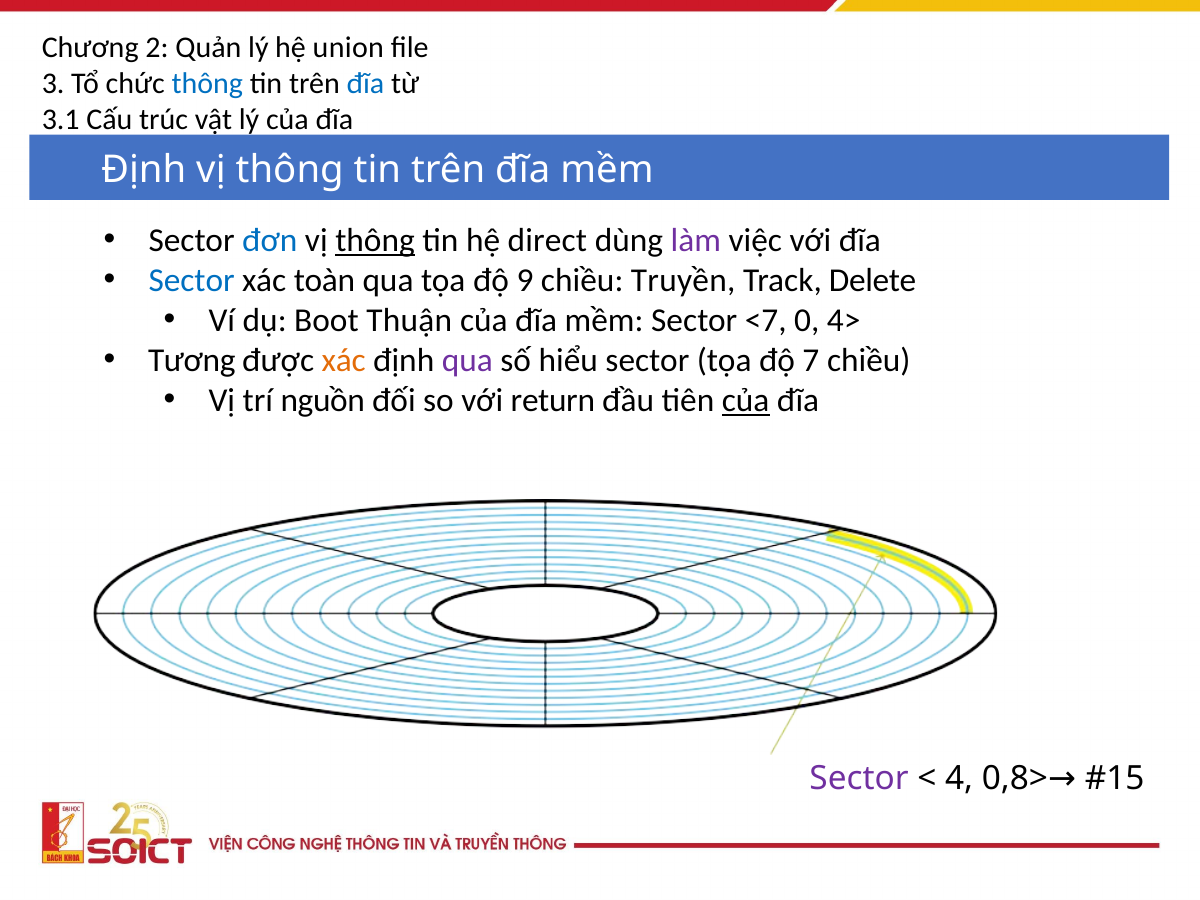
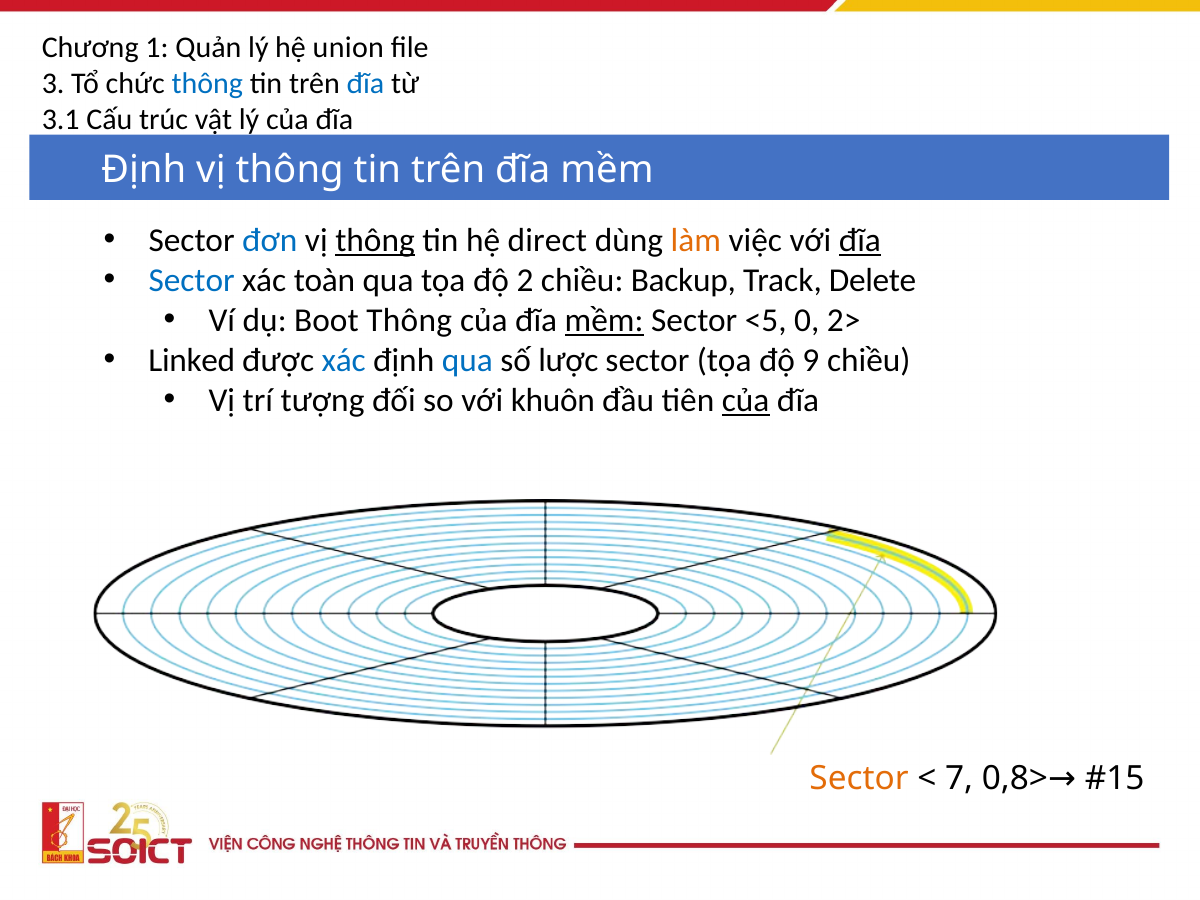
2: 2 -> 1 (157, 48)
làm colour: purple -> orange (696, 240)
đĩa underline: none -> present (860, 240)
9: 9 -> 2 (525, 280)
Truyền: Truyền -> Backup (683, 280)
Boot Thuận: Thuận -> Thông (409, 320)
mềm underline: none -> present (604, 320)
<7: <7 -> <5 (766, 320)
4>: 4> -> 2> (844, 320)
Tương: Tương -> Linked (192, 360)
xác colour: orange -> blue (344, 360)
qua colour: purple -> blue (467, 360)
hiểu: hiểu -> lược (568, 360)
7: 7 -> 9 (811, 360)
nguồn: nguồn -> tượng (323, 400)
return: return -> khuôn (553, 400)
Sector colour: purple -> orange (859, 778)
4: 4 -> 7 (959, 778)
